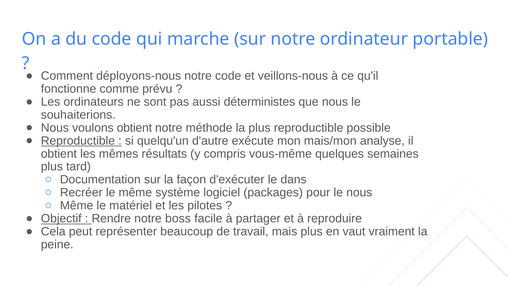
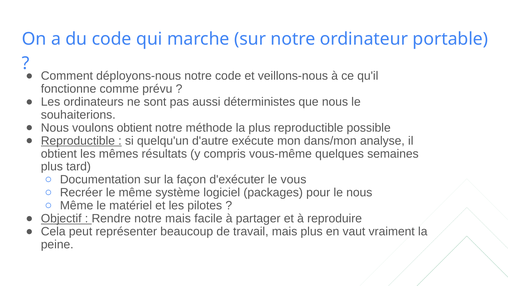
mais/mon: mais/mon -> dans/mon (330, 141)
dans: dans -> vous (293, 180)
notre boss: boss -> mais (178, 218)
